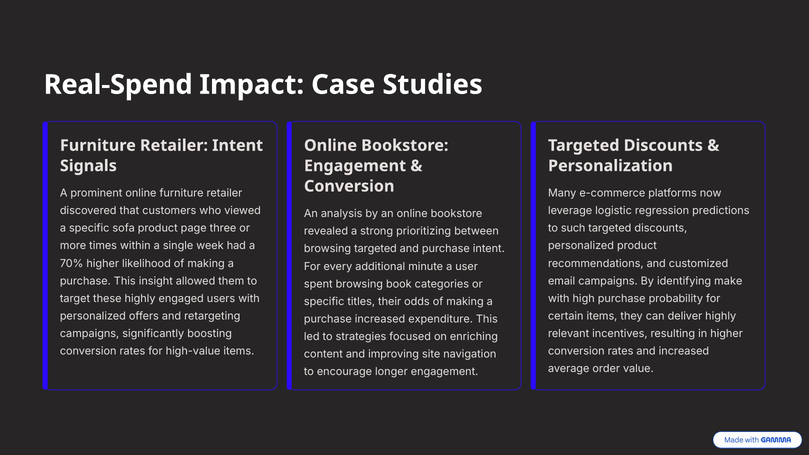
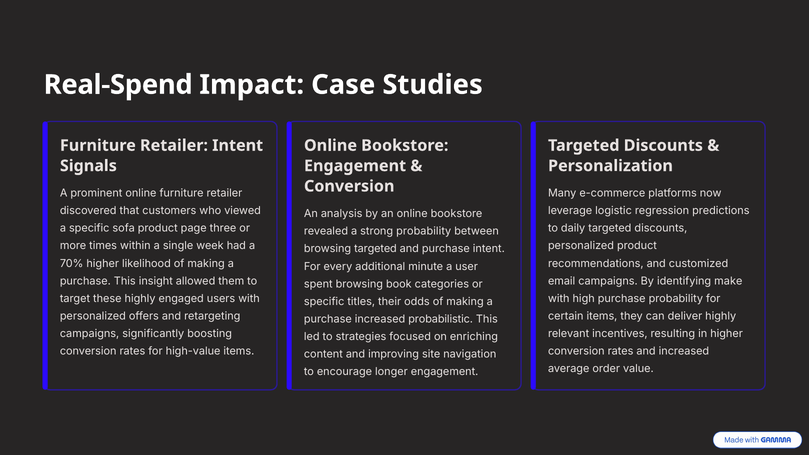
such: such -> daily (573, 228)
strong prioritizing: prioritizing -> probability (424, 231)
expenditure: expenditure -> probabilistic (441, 319)
